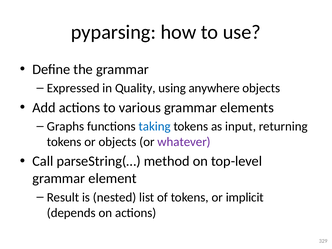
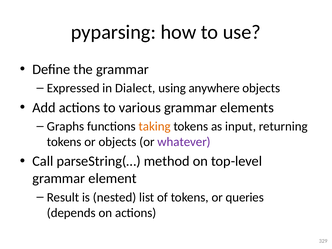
Quality: Quality -> Dialect (135, 88)
taking colour: blue -> orange (155, 126)
implicit: implicit -> queries (245, 197)
